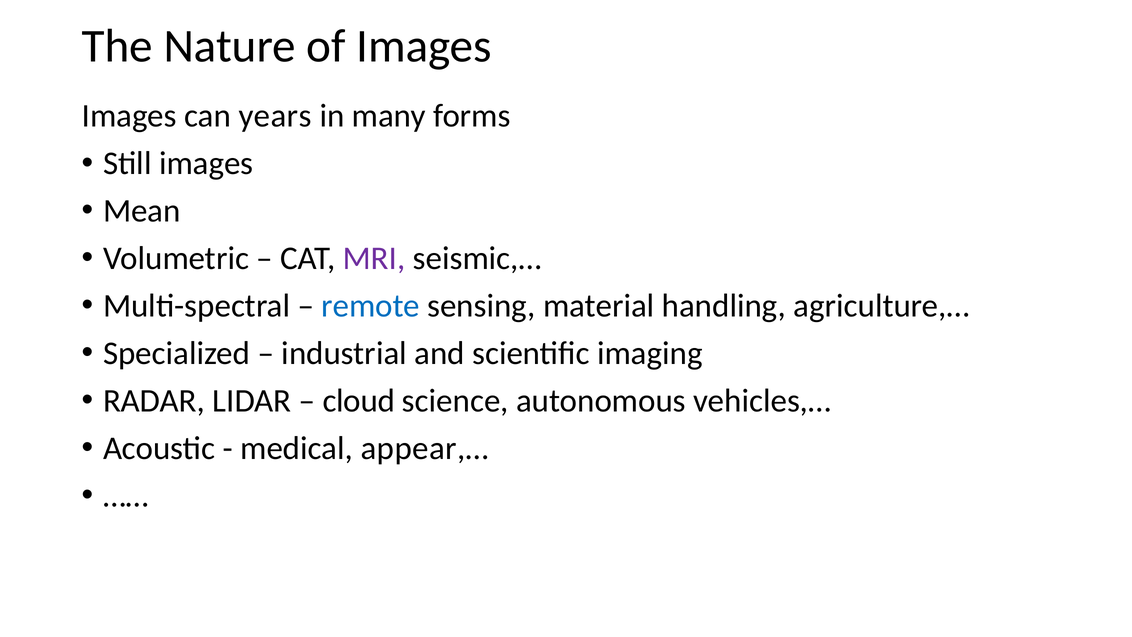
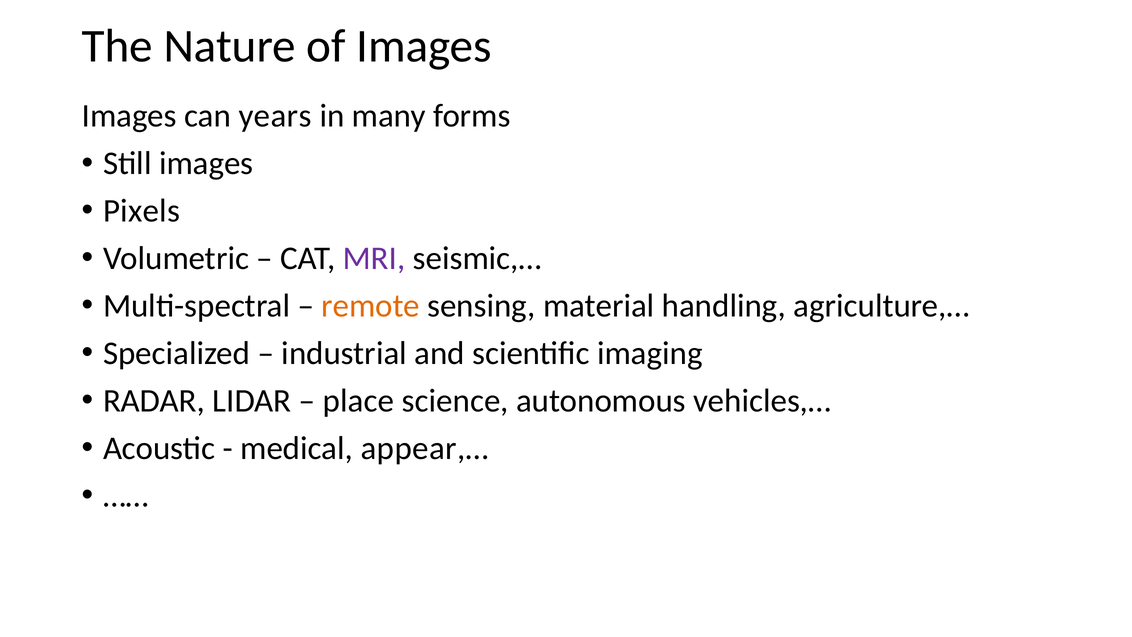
Mean: Mean -> Pixels (142, 211)
remote colour: blue -> orange (371, 306)
cloud: cloud -> place (358, 401)
